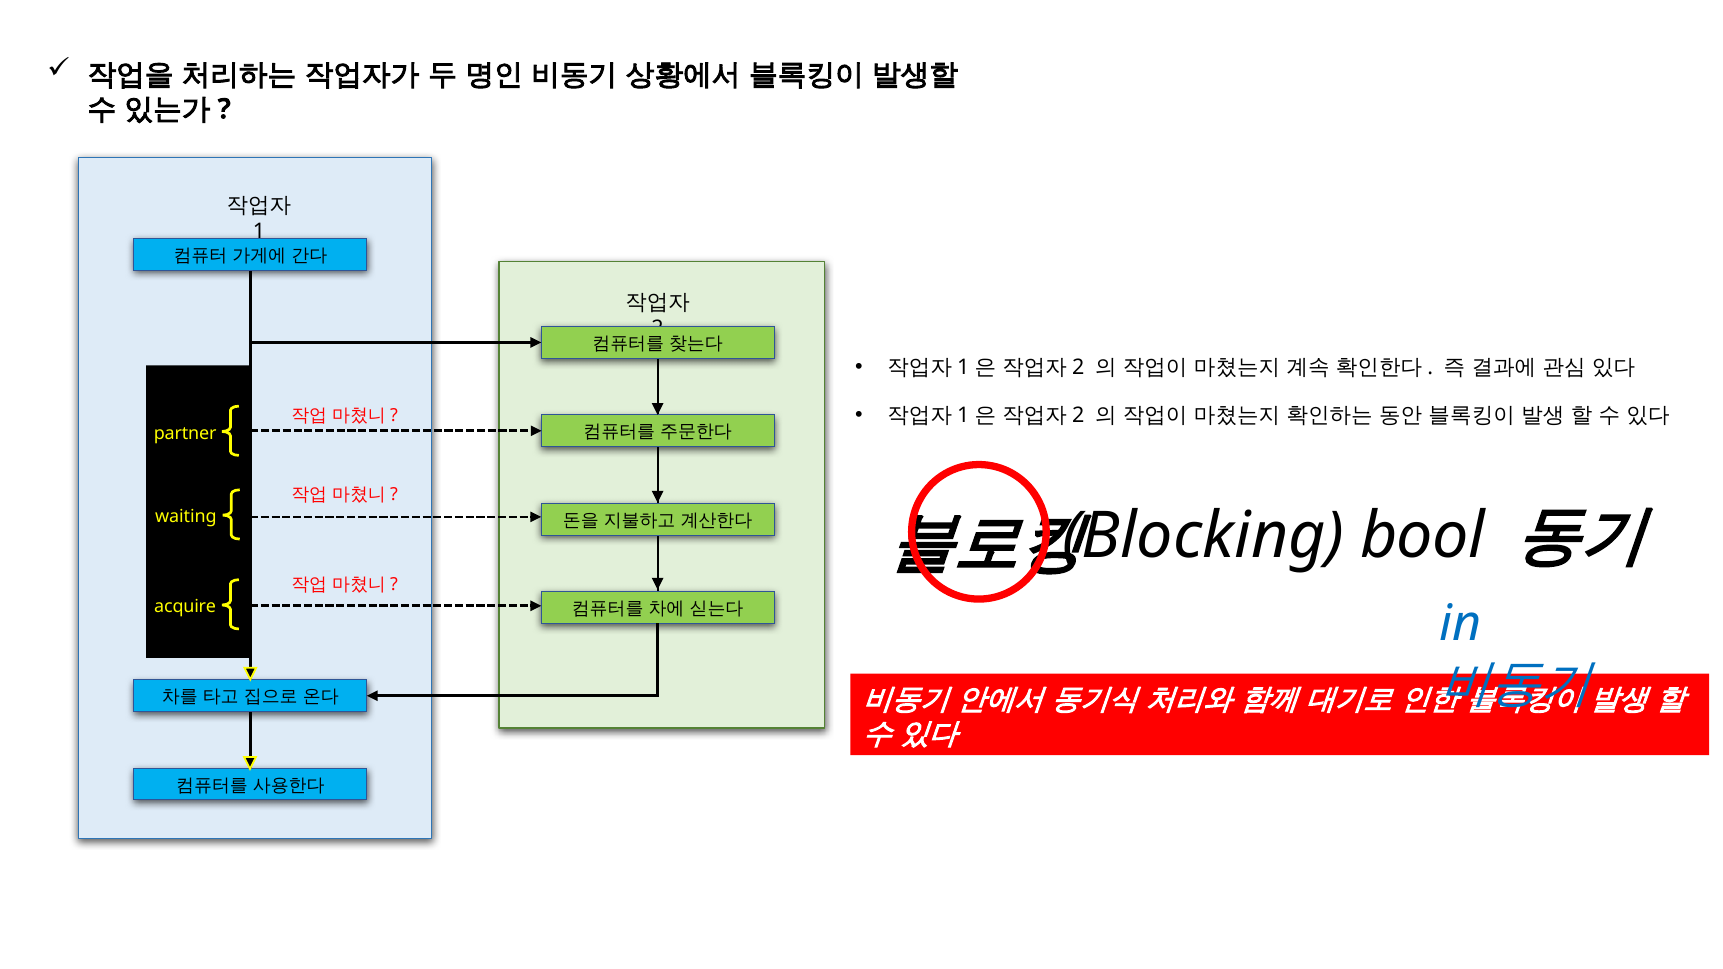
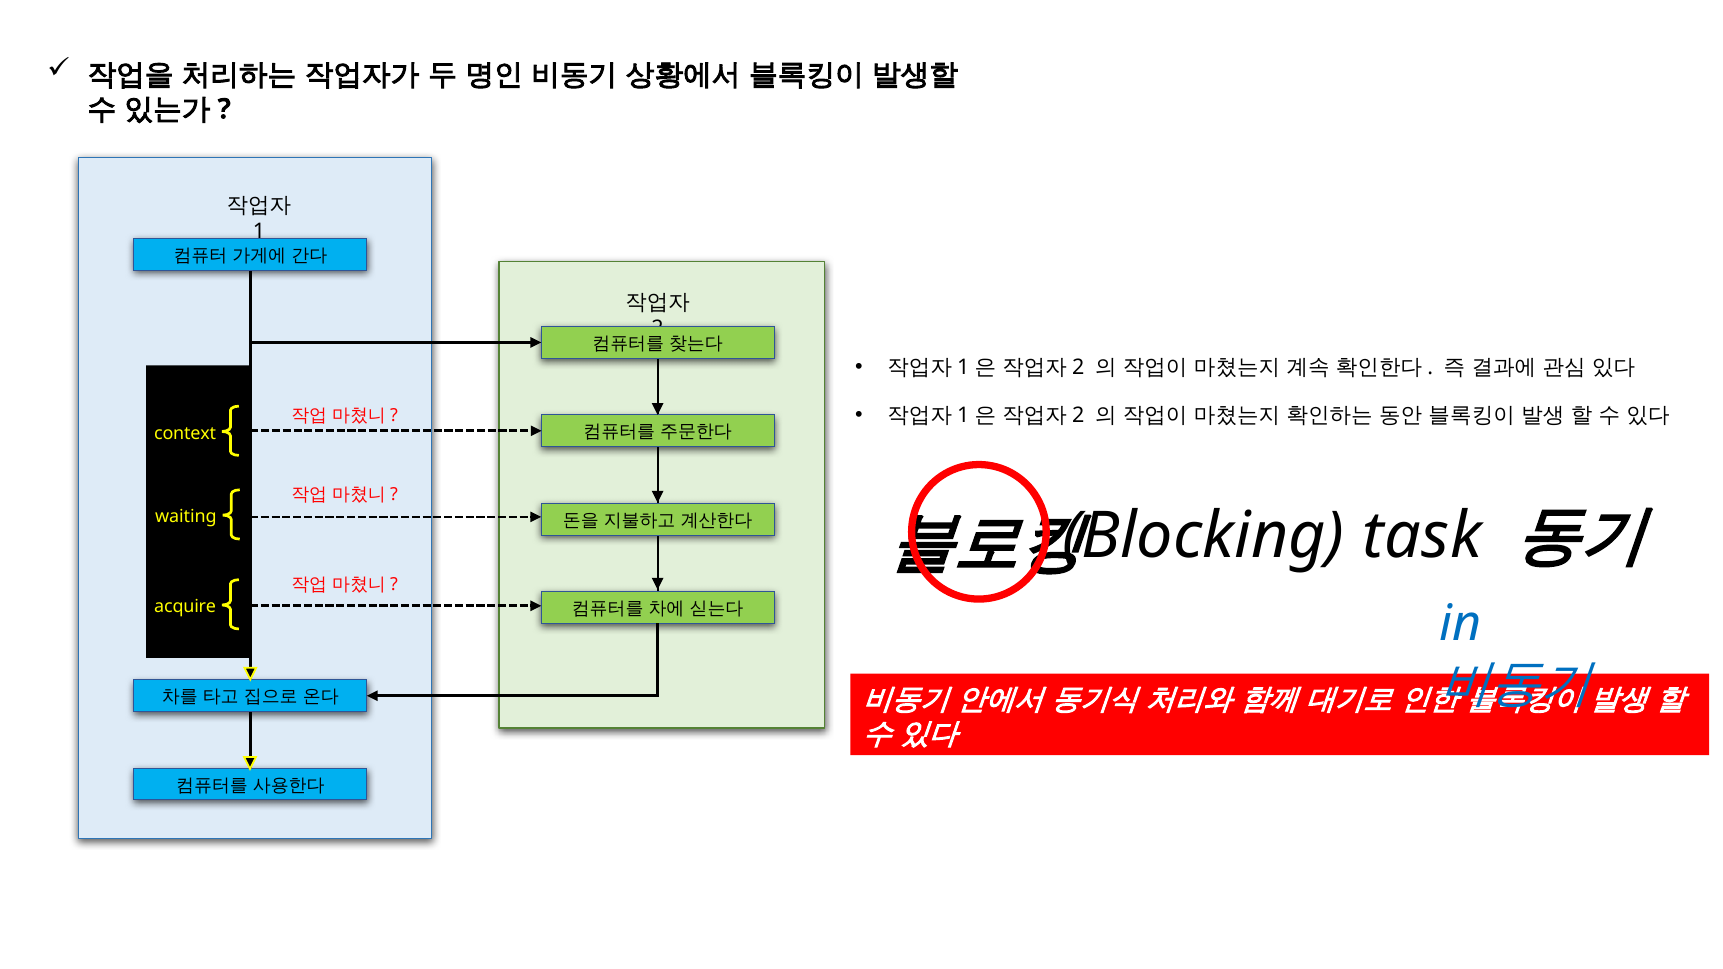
partner: partner -> context (185, 433)
bool: bool -> task (1422, 536)
